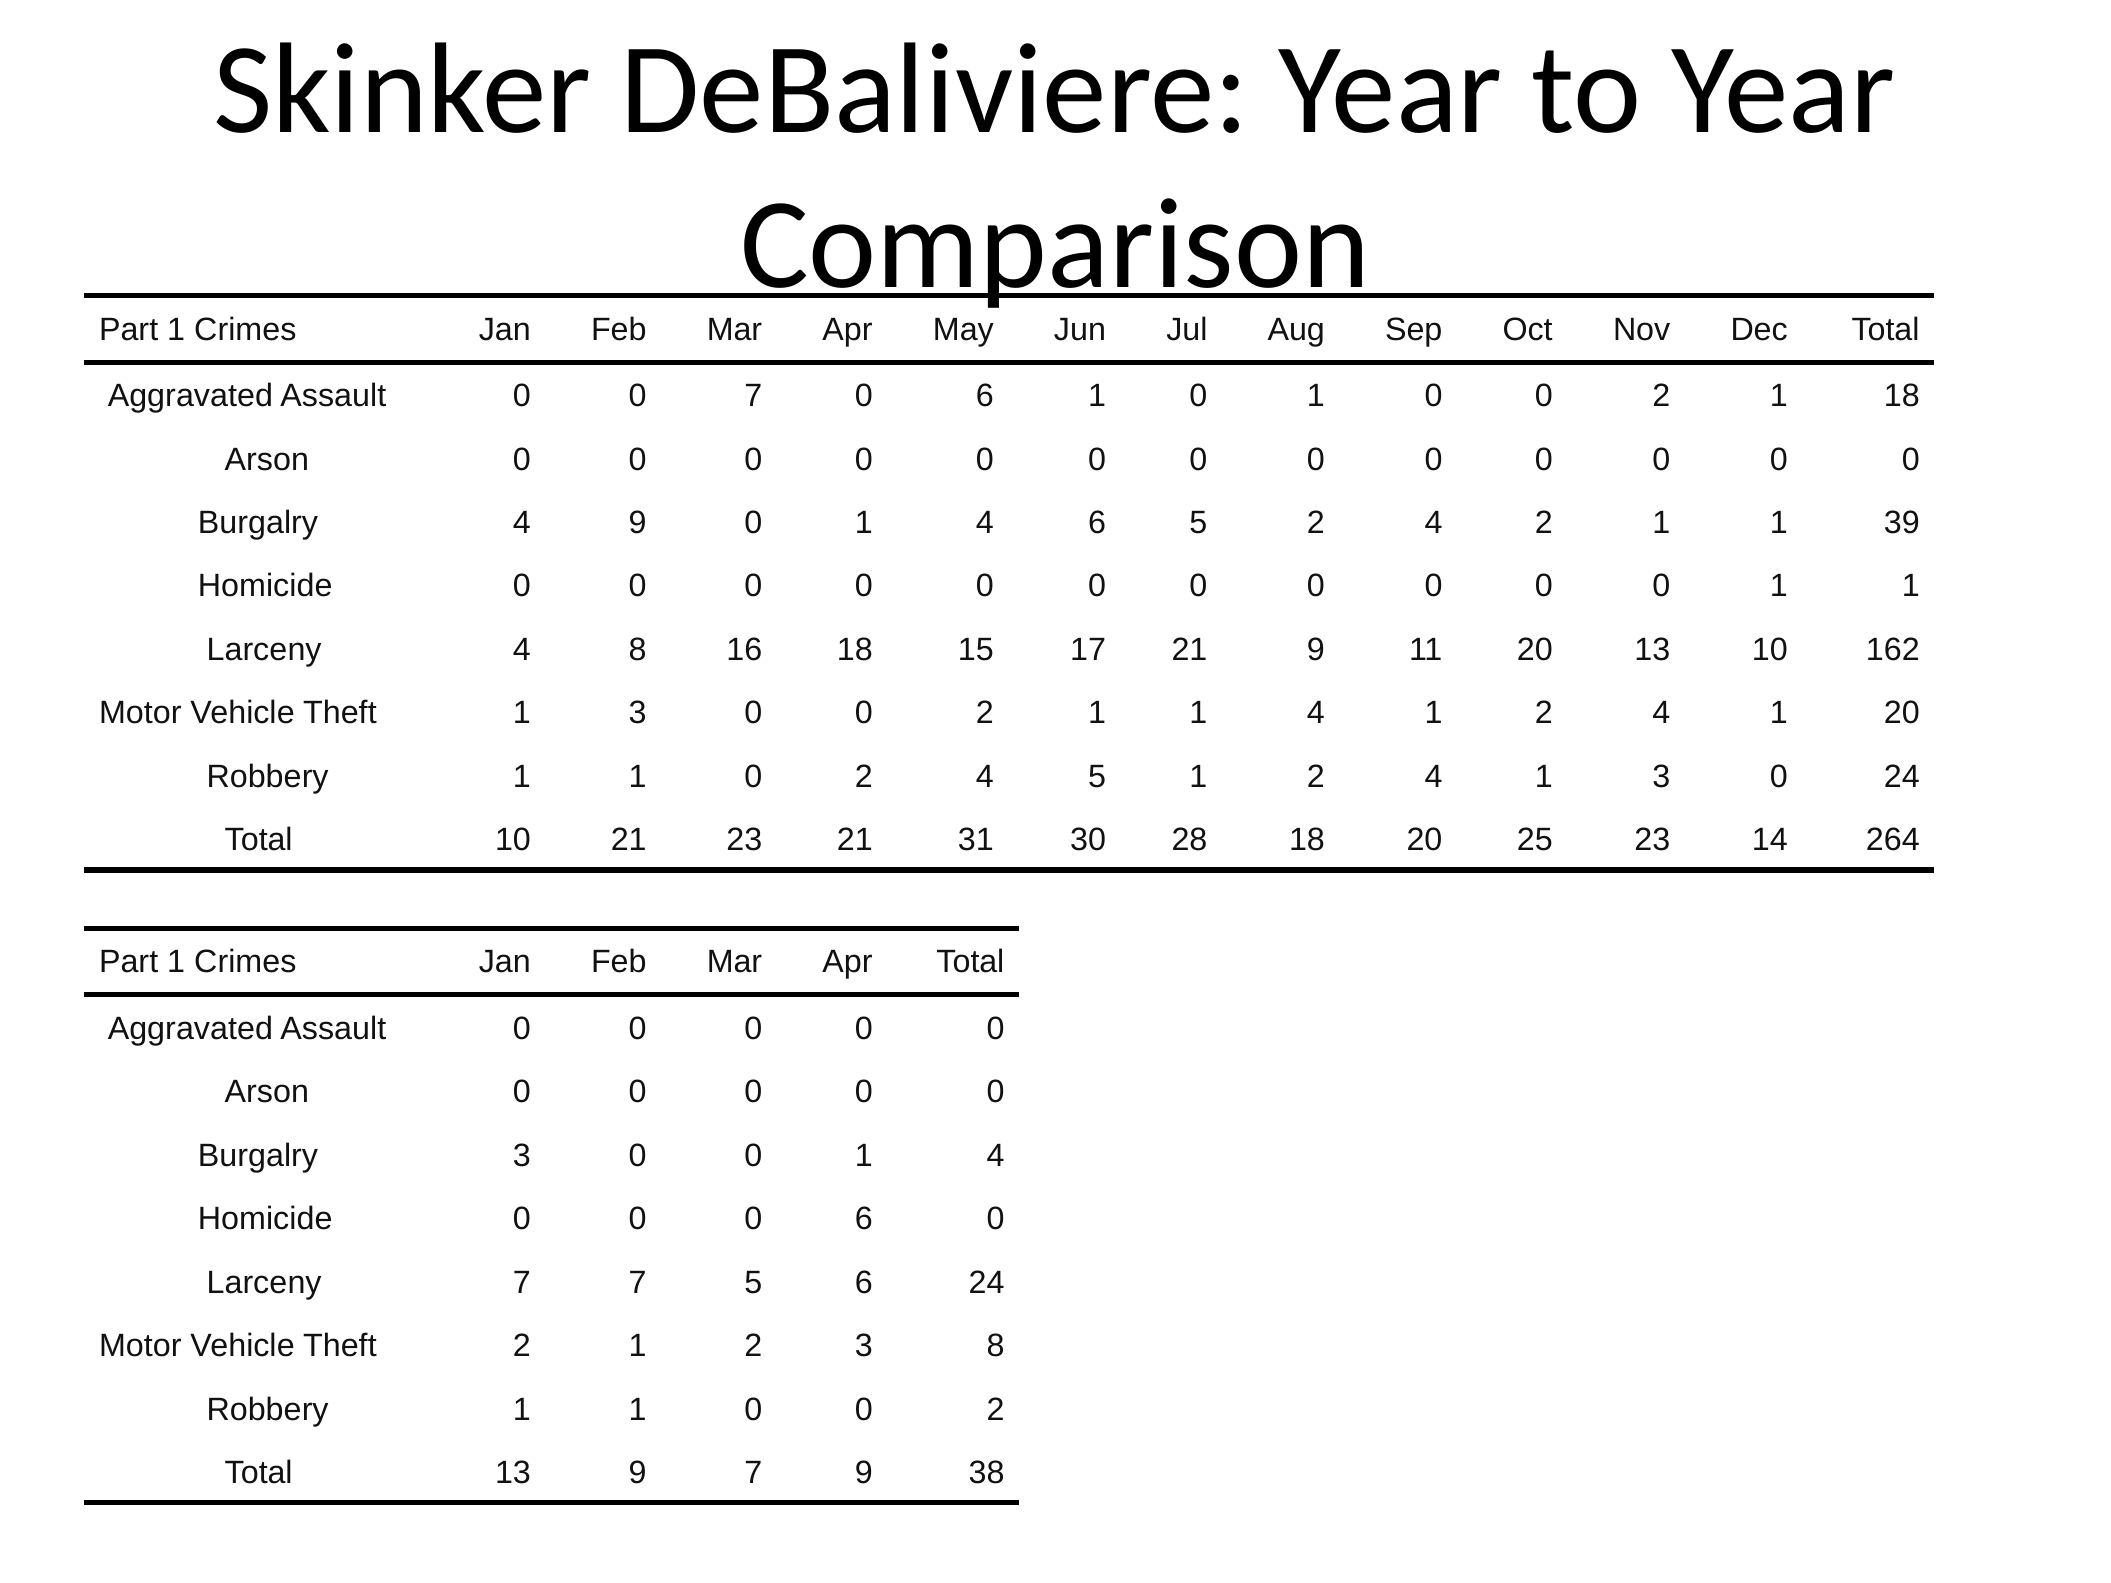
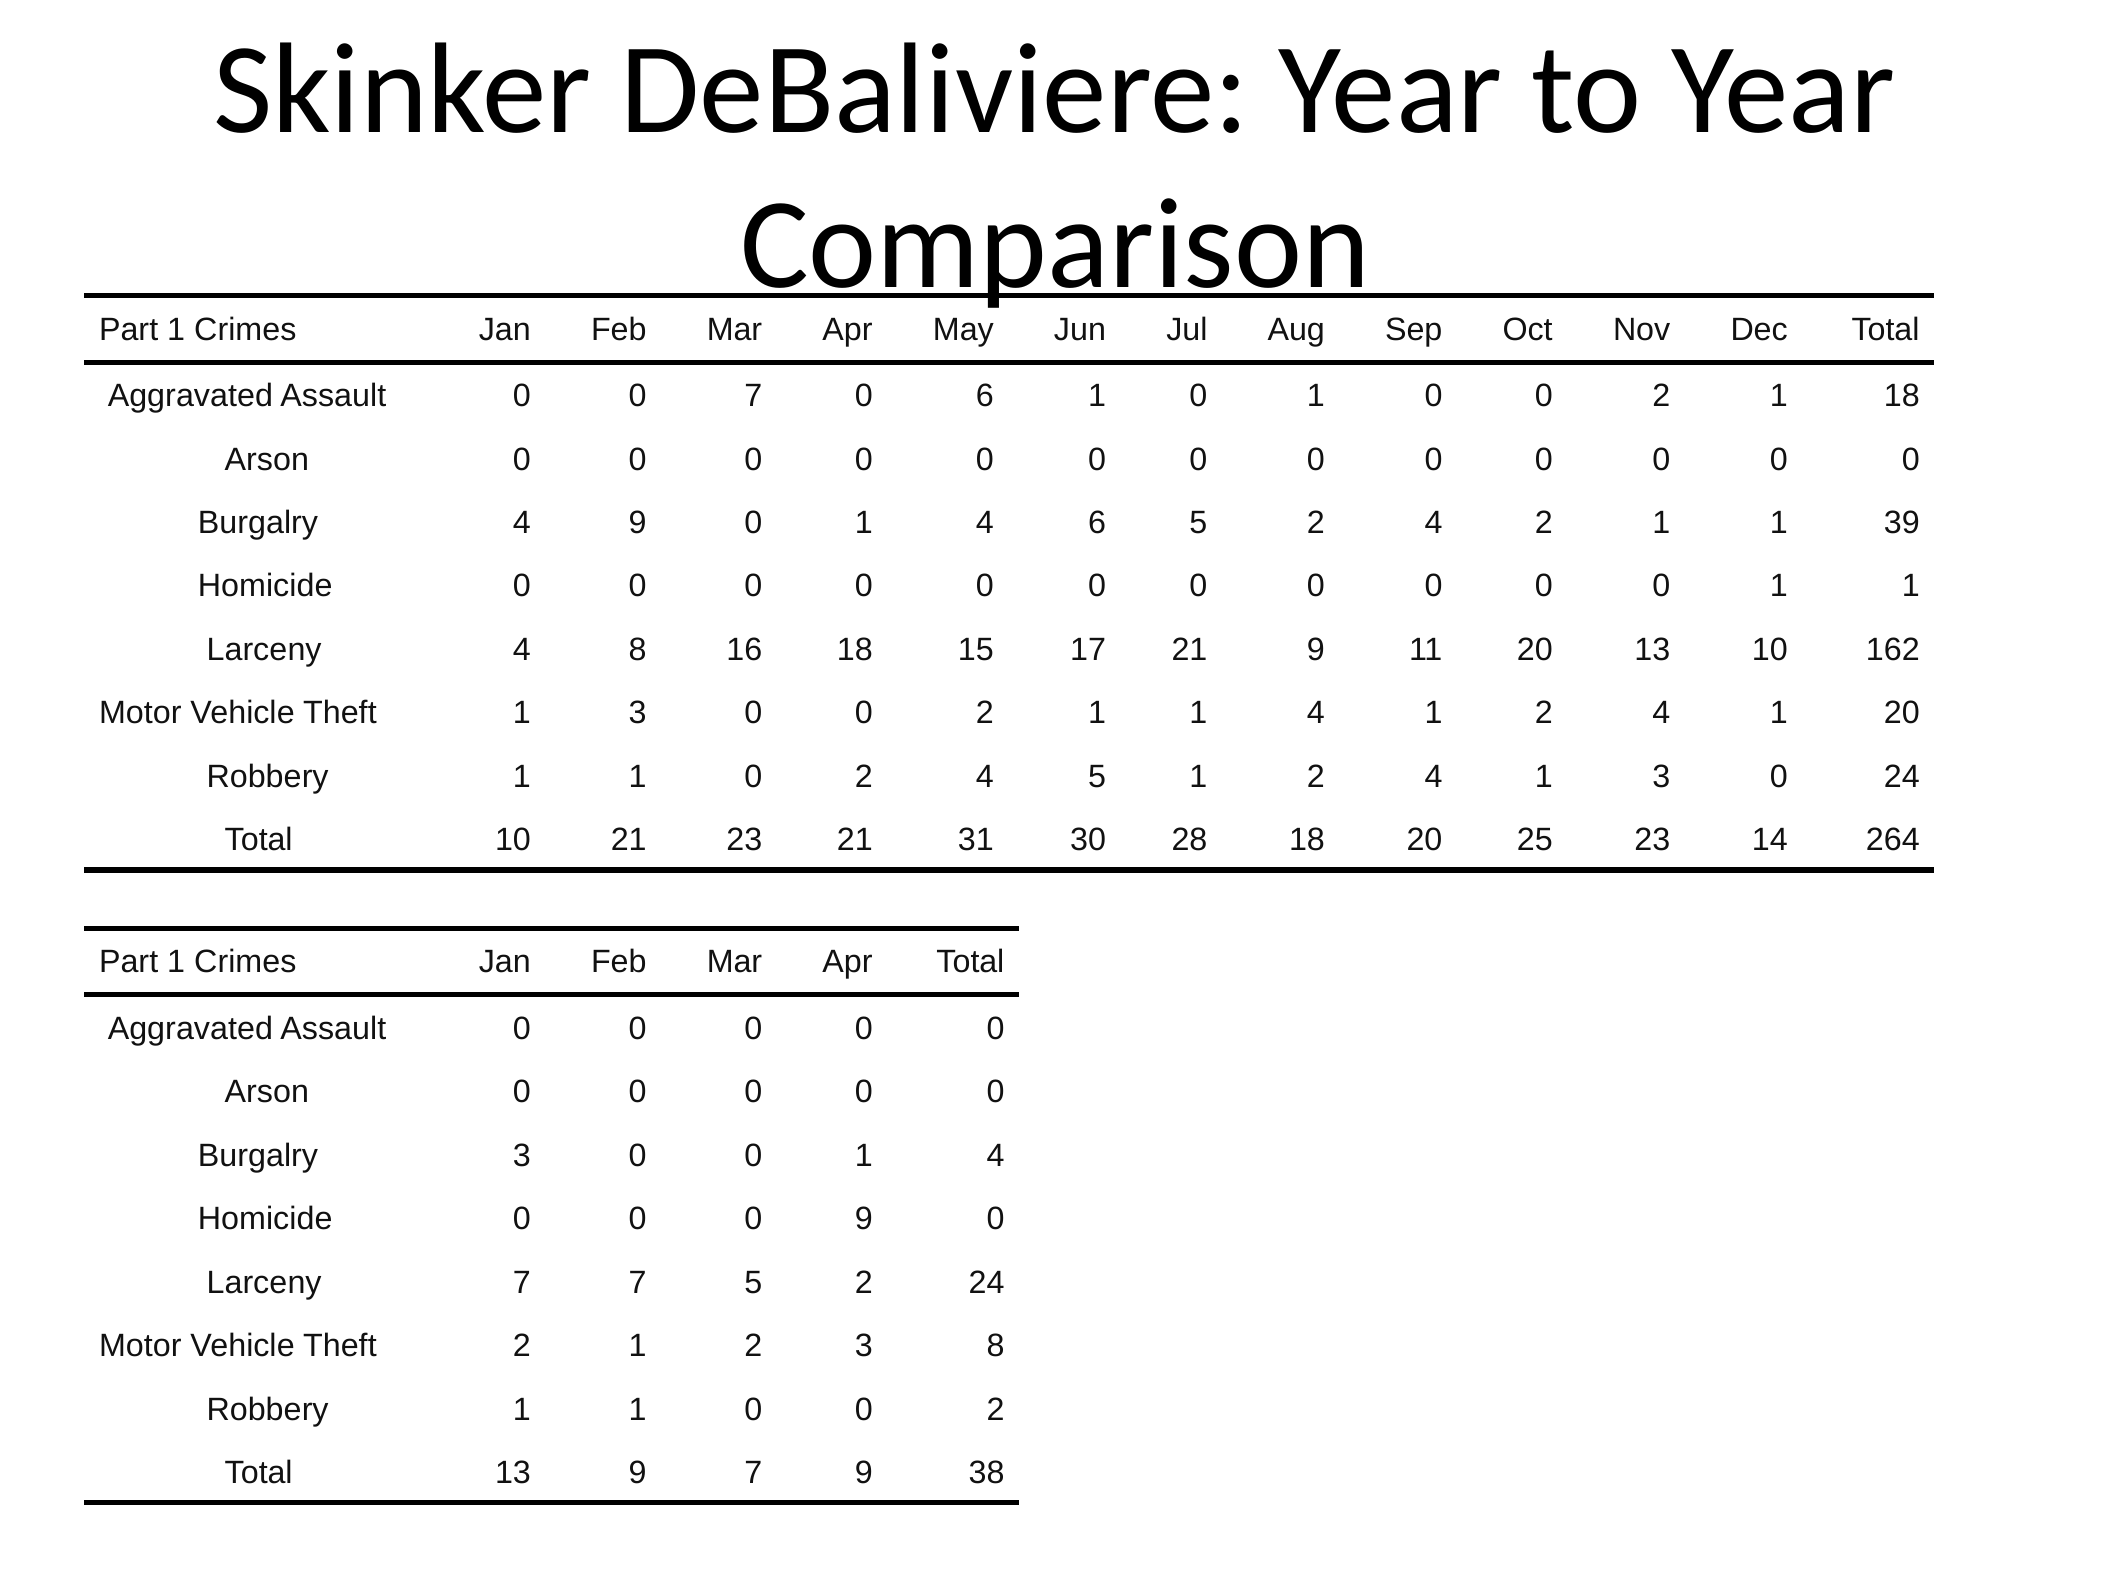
0 0 6: 6 -> 9 (864, 1219)
7 5 6: 6 -> 2 (864, 1283)
